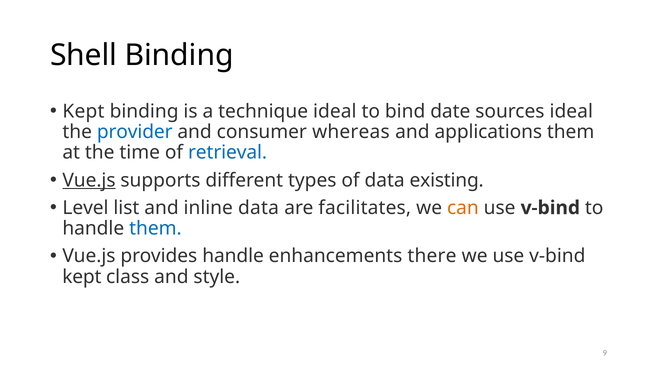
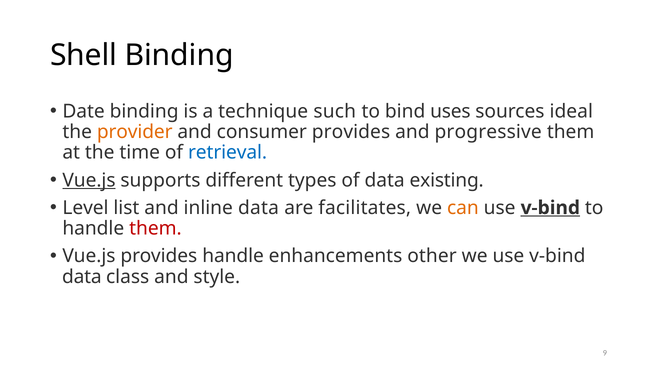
Kept: Kept -> Date (84, 111)
technique ideal: ideal -> such (335, 111)
date: date -> uses (450, 111)
provider colour: blue -> orange (135, 132)
consumer whereas: whereas -> provides (351, 132)
applications: applications -> progressive (488, 132)
v-bind underline: none -> present (550, 208)
them colour: blue -> red (155, 228)
there: there -> other (432, 256)
kept: kept -> data (82, 277)
